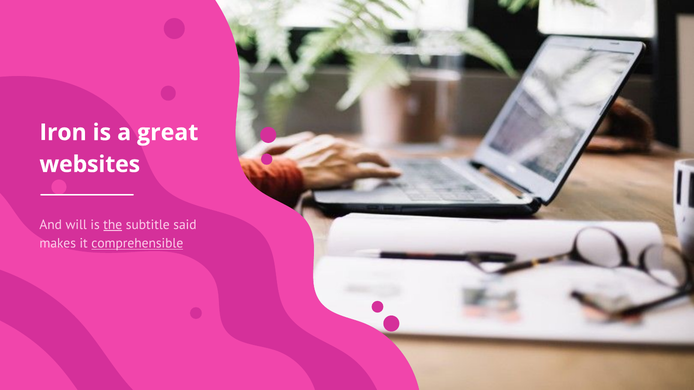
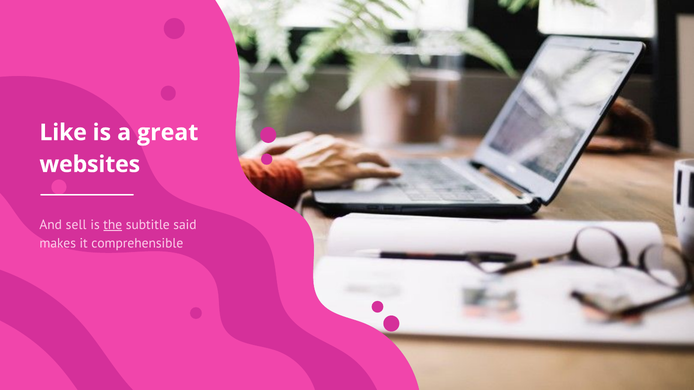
Iron: Iron -> Like (63, 133)
will: will -> sell (76, 225)
comprehensible underline: present -> none (137, 244)
